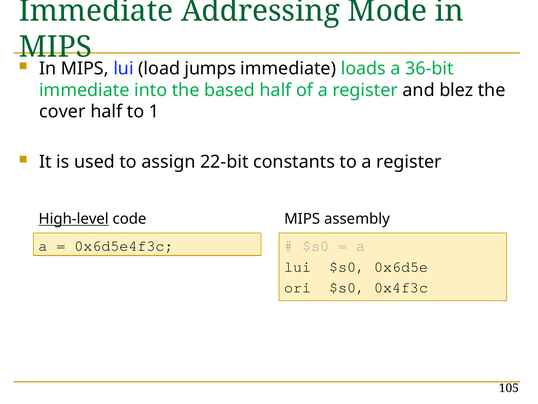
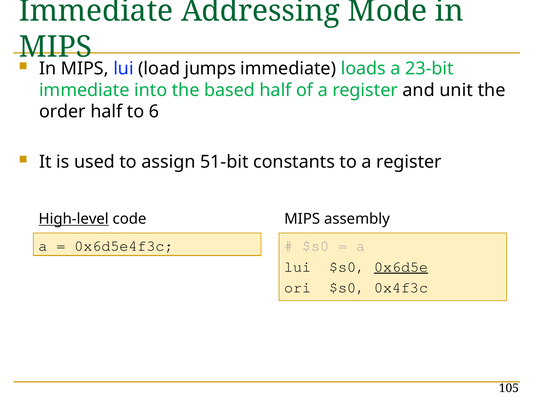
36-bit: 36-bit -> 23-bit (430, 69)
blez: blez -> unit (456, 90)
cover: cover -> order (62, 112)
1: 1 -> 6 (154, 112)
22-bit: 22-bit -> 51-bit (224, 162)
0x6d5e underline: none -> present (401, 266)
